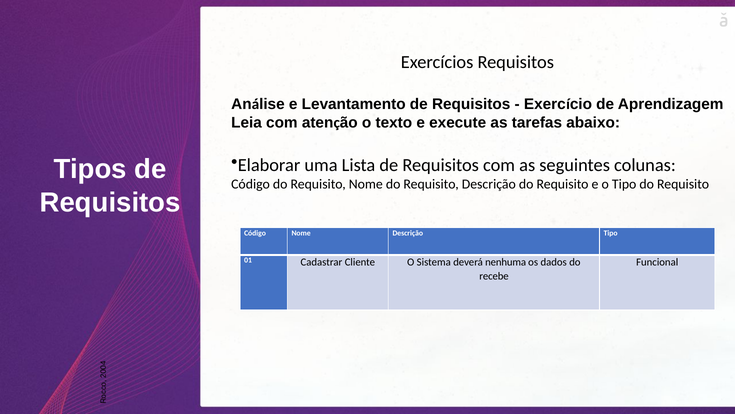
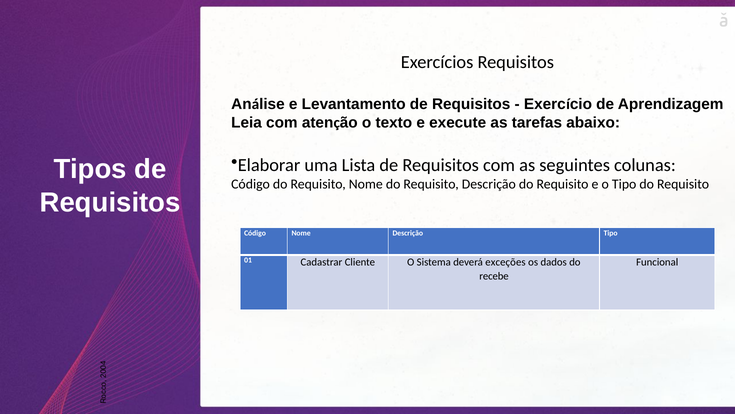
nenhuma: nenhuma -> exceções (505, 262)
